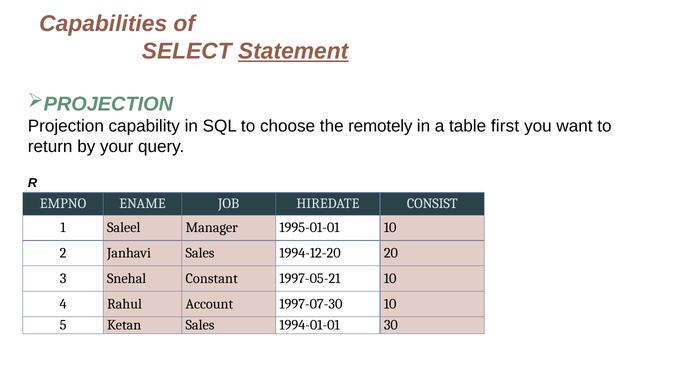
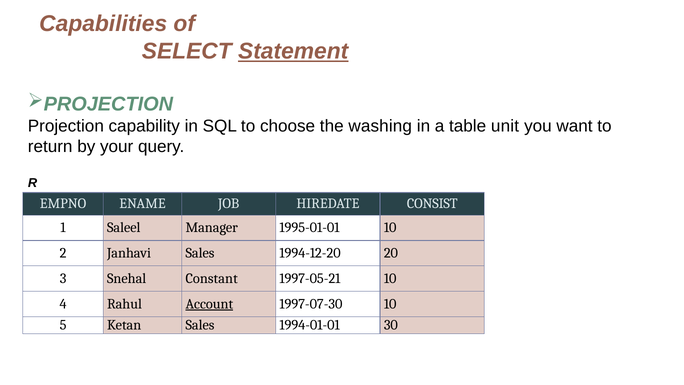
remotely: remotely -> washing (380, 126)
first: first -> unit (505, 126)
Account underline: none -> present (209, 304)
